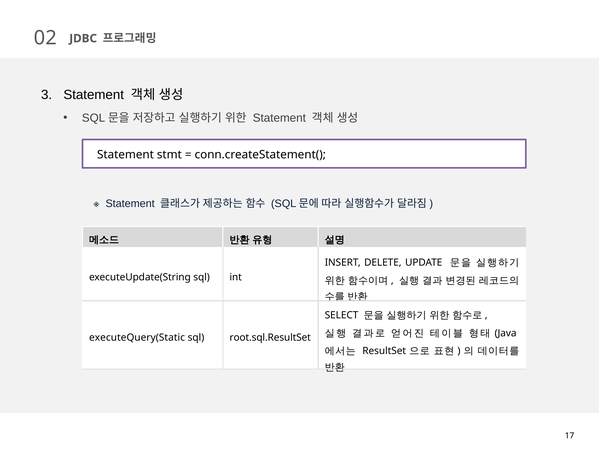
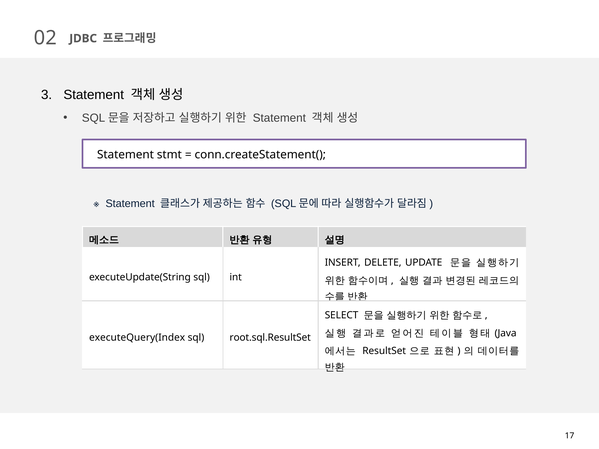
executeQuery(Static: executeQuery(Static -> executeQuery(Index (137, 338)
